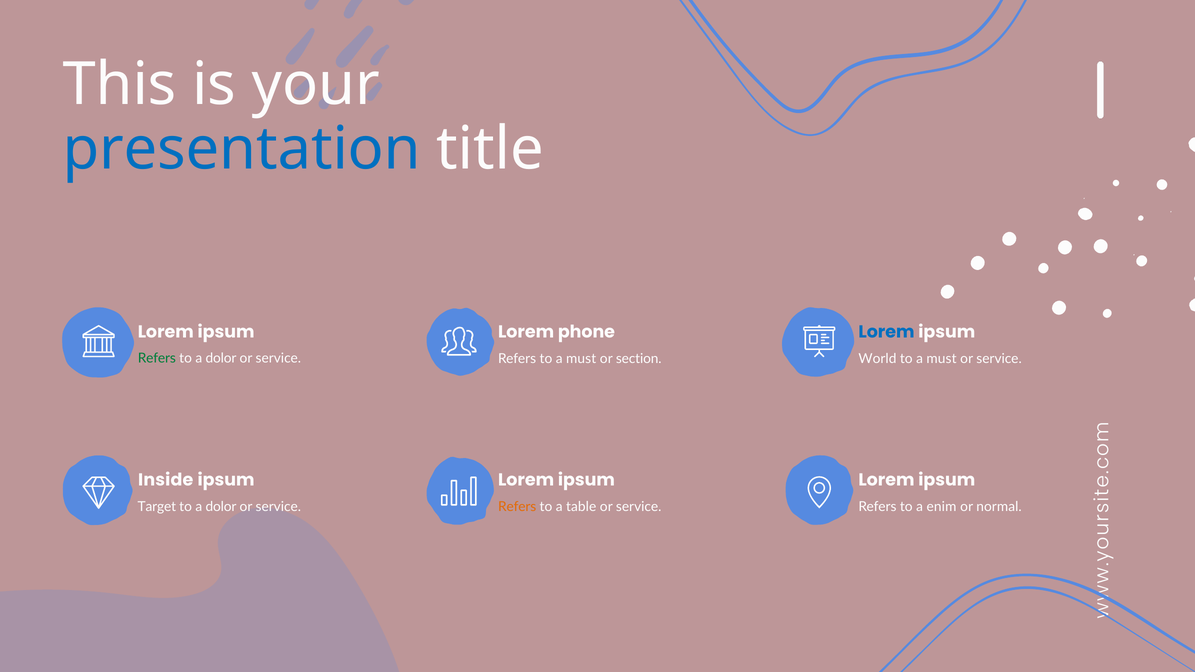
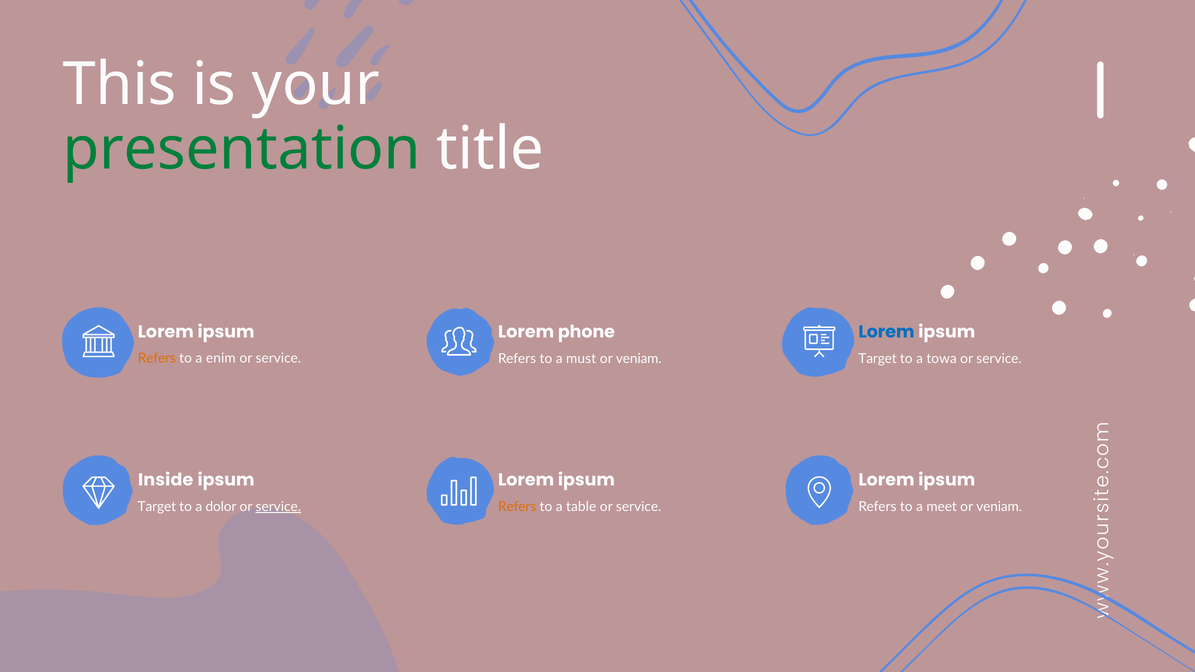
presentation colour: blue -> green (242, 149)
Refers colour: green -> orange (157, 358)
dolor: dolor -> enim (221, 358)
section: section -> veniam (639, 359)
World: World -> Target (878, 359)
must: must -> towa (942, 359)
service underline: none -> present (278, 507)
enim: enim -> meet (942, 507)
normal: normal -> veniam (999, 507)
